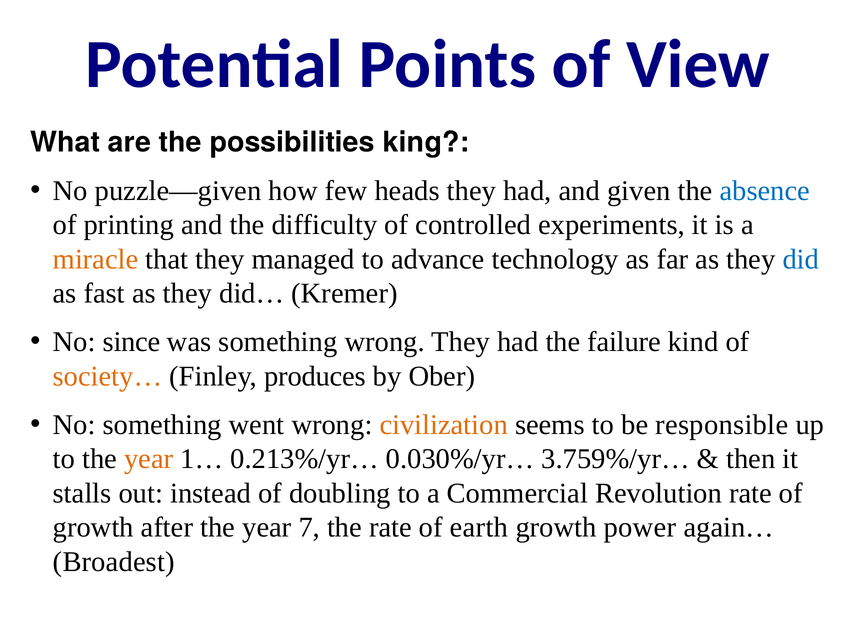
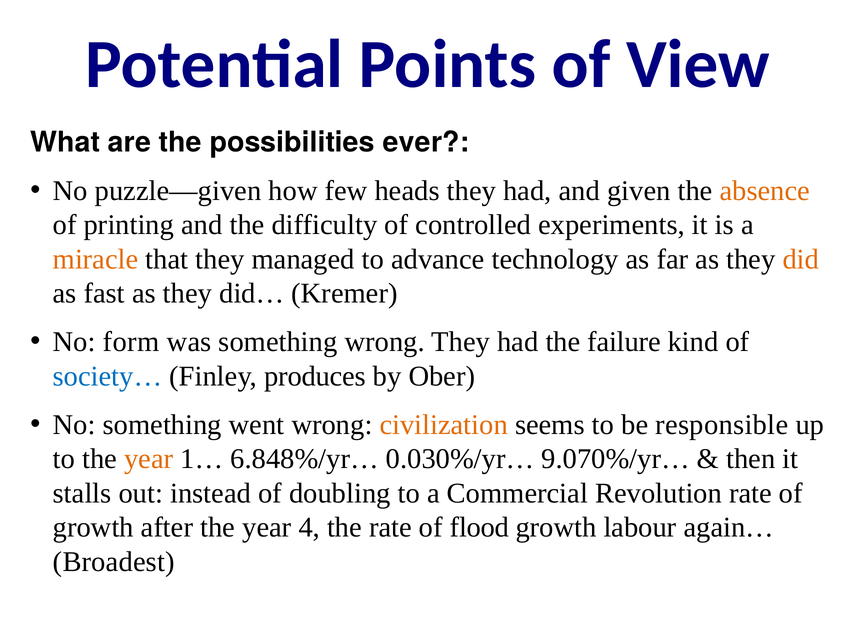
king: king -> ever (426, 142)
absence colour: blue -> orange (765, 191)
did colour: blue -> orange (801, 260)
since: since -> form (131, 342)
society… colour: orange -> blue (108, 377)
0.213%/yr…: 0.213%/yr… -> 6.848%/yr… (305, 460)
3.759%/yr…: 3.759%/yr… -> 9.070%/yr… (616, 460)
7: 7 -> 4 (309, 528)
earth: earth -> flood (479, 528)
power: power -> labour (640, 528)
